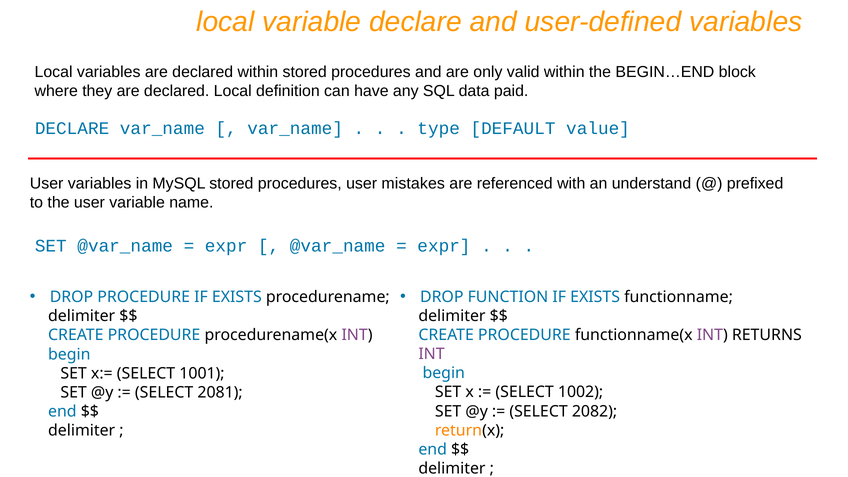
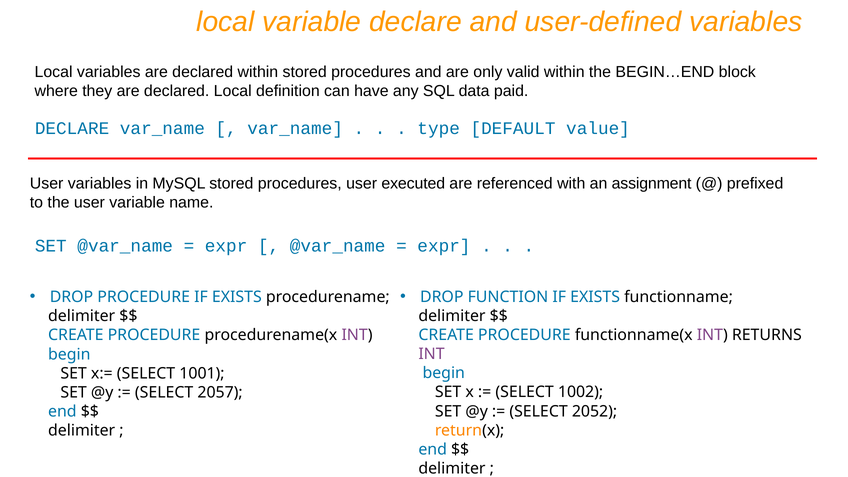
mistakes: mistakes -> executed (413, 183)
understand: understand -> assignment (652, 183)
2081: 2081 -> 2057 (220, 392)
2082: 2082 -> 2052 (595, 411)
